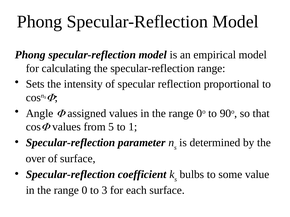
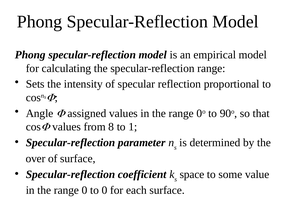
5: 5 -> 8 (111, 127)
bulbs: bulbs -> space (192, 175)
to 3: 3 -> 0 (105, 191)
